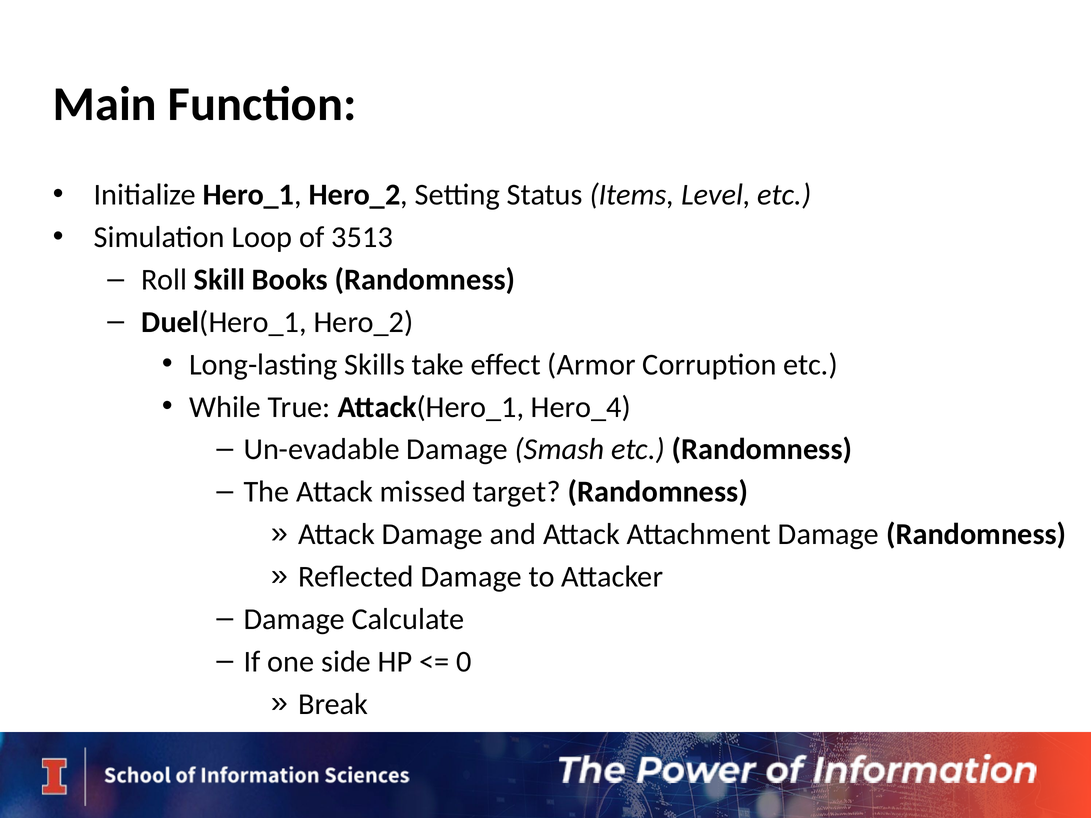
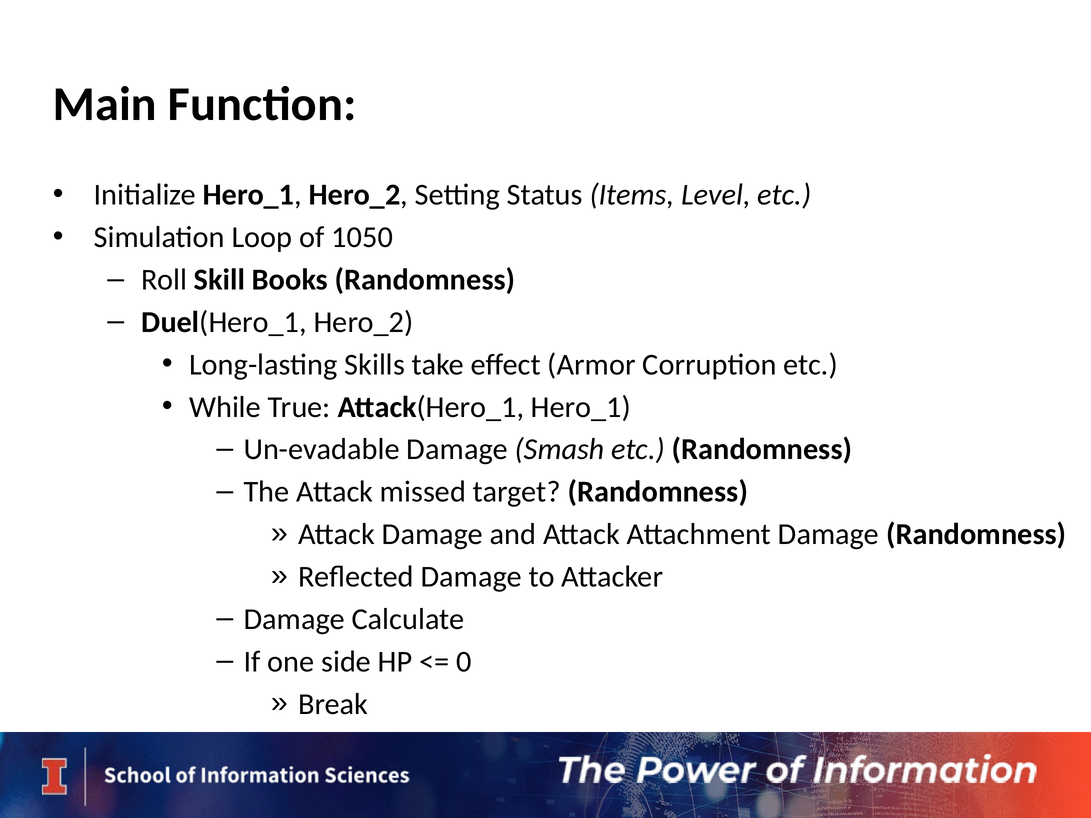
3513: 3513 -> 1050 (362, 237)
Attack(Hero_1 Hero_4: Hero_4 -> Hero_1 (581, 407)
